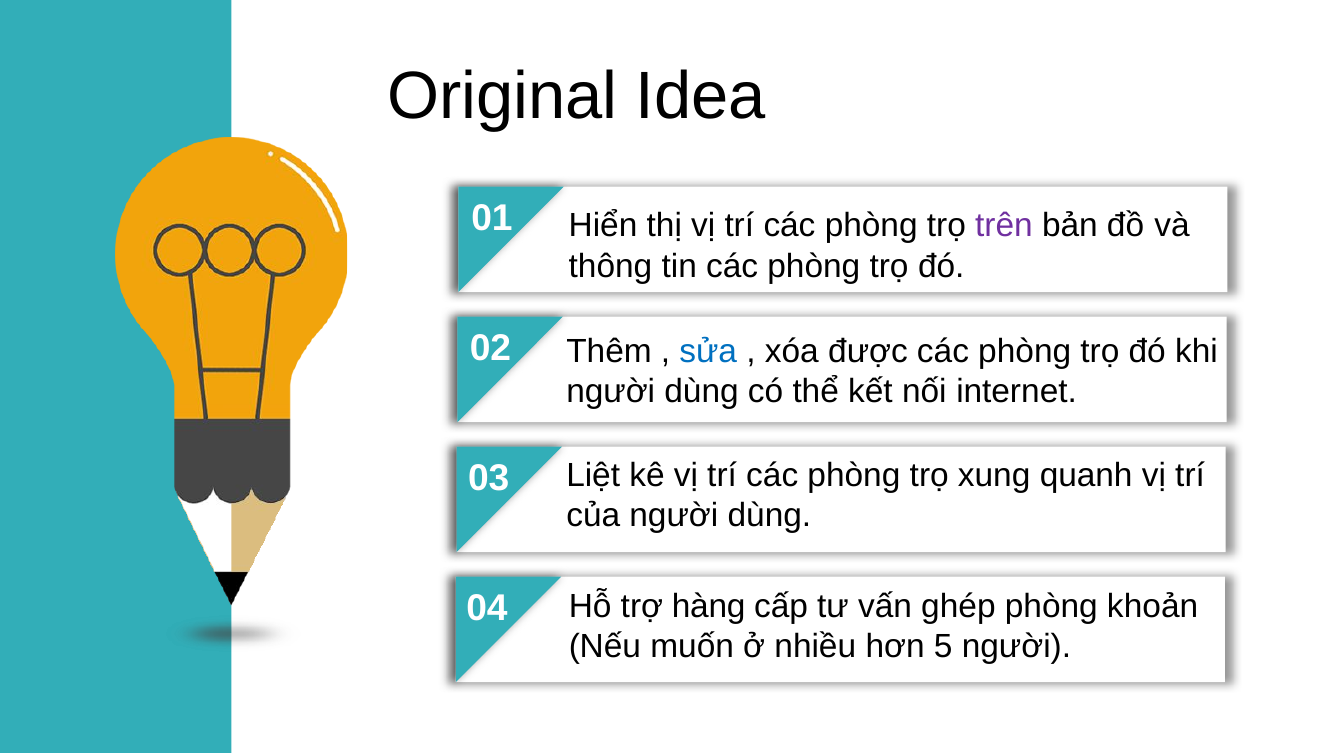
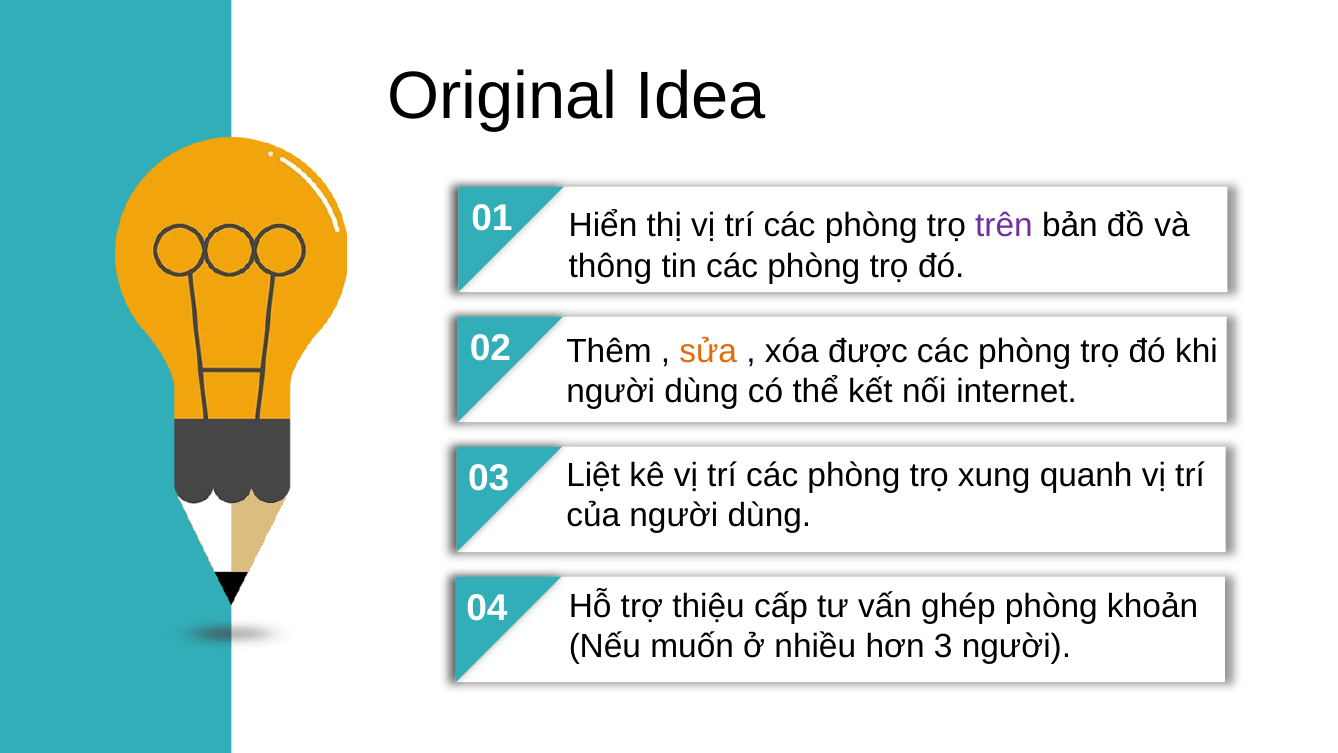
sửa colour: blue -> orange (708, 351)
hàng: hàng -> thiệu (709, 606)
5: 5 -> 3 (943, 646)
